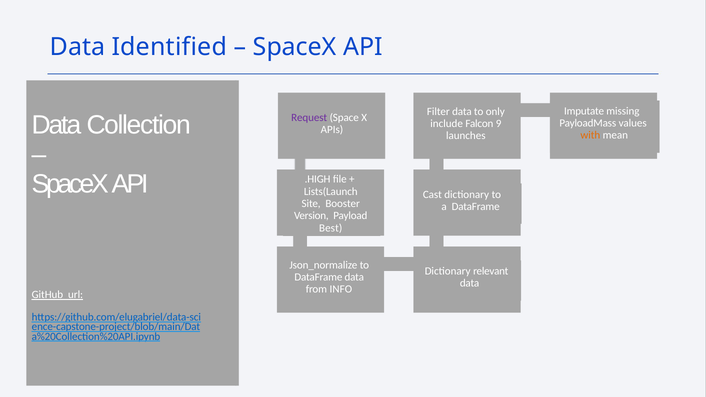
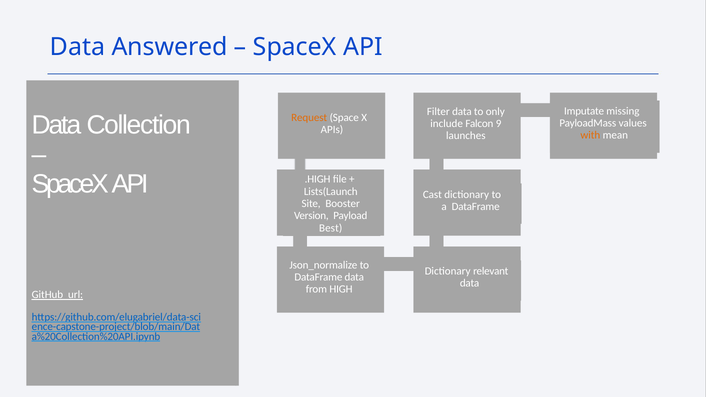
Identified: Identified -> Answered (170, 47)
Request colour: purple -> orange (309, 118)
INFO: INFO -> HIGH (341, 289)
